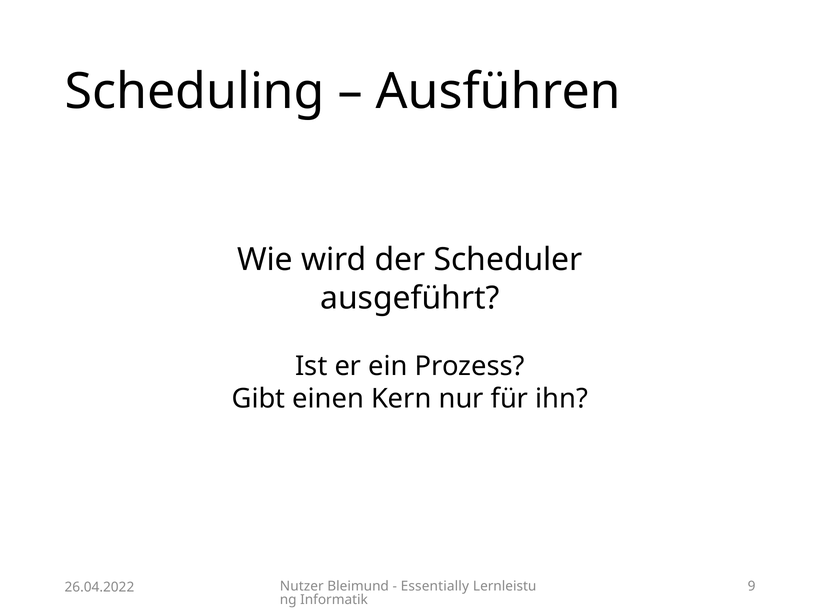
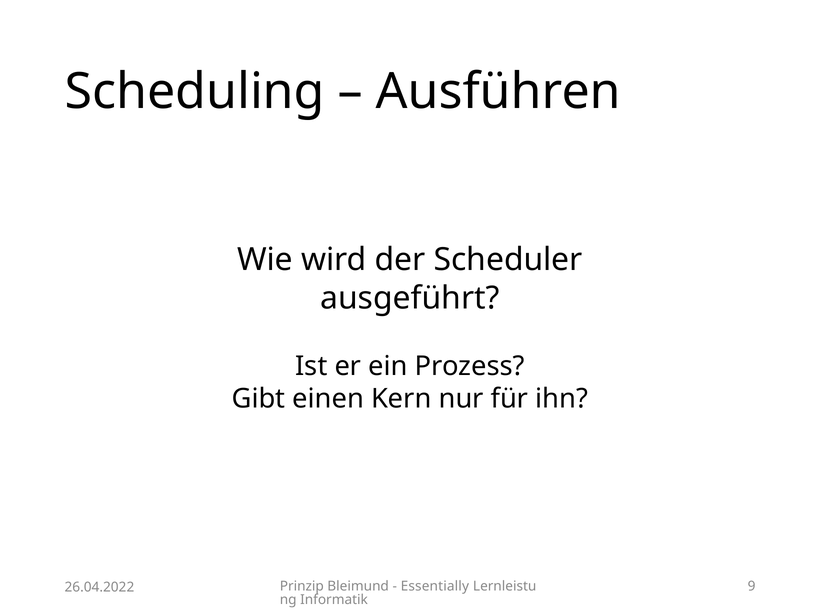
Nutzer: Nutzer -> Prinzip (302, 586)
